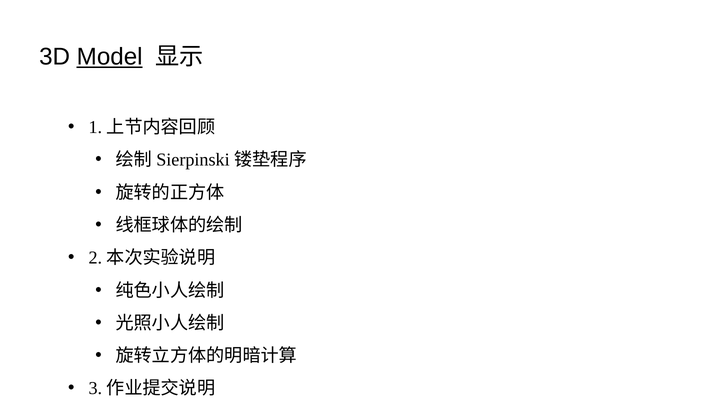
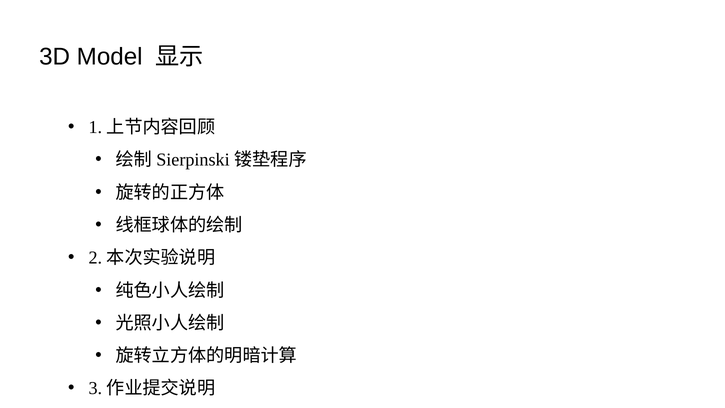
Model underline: present -> none (110, 57)
